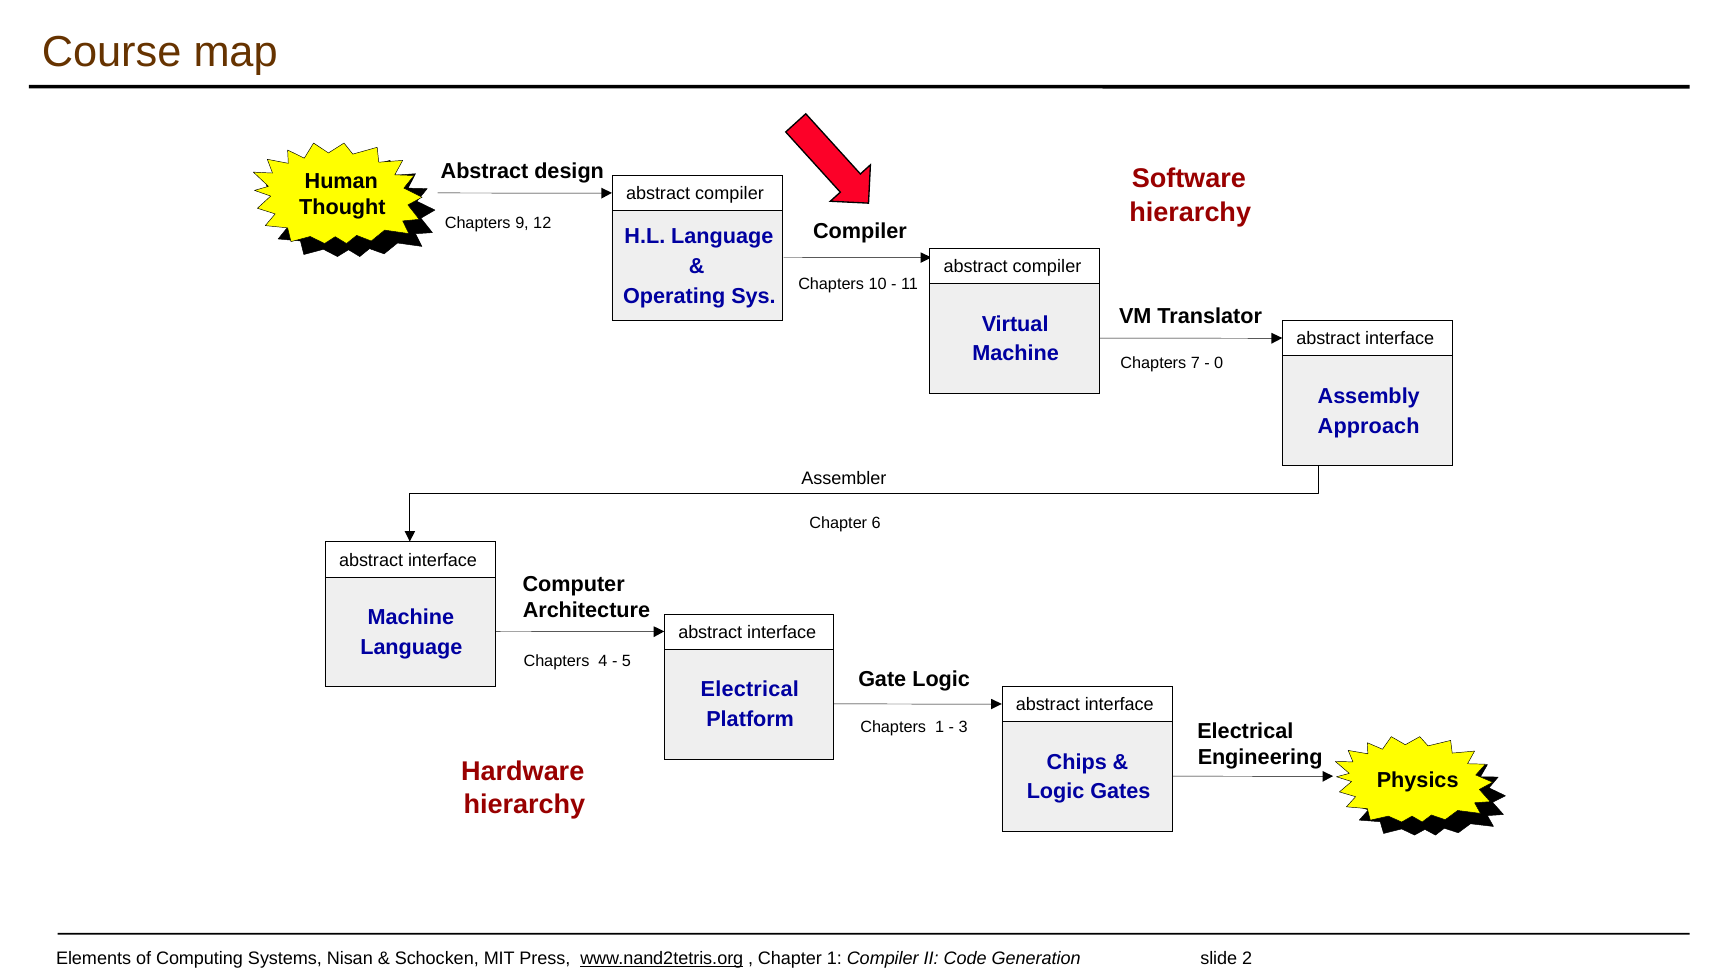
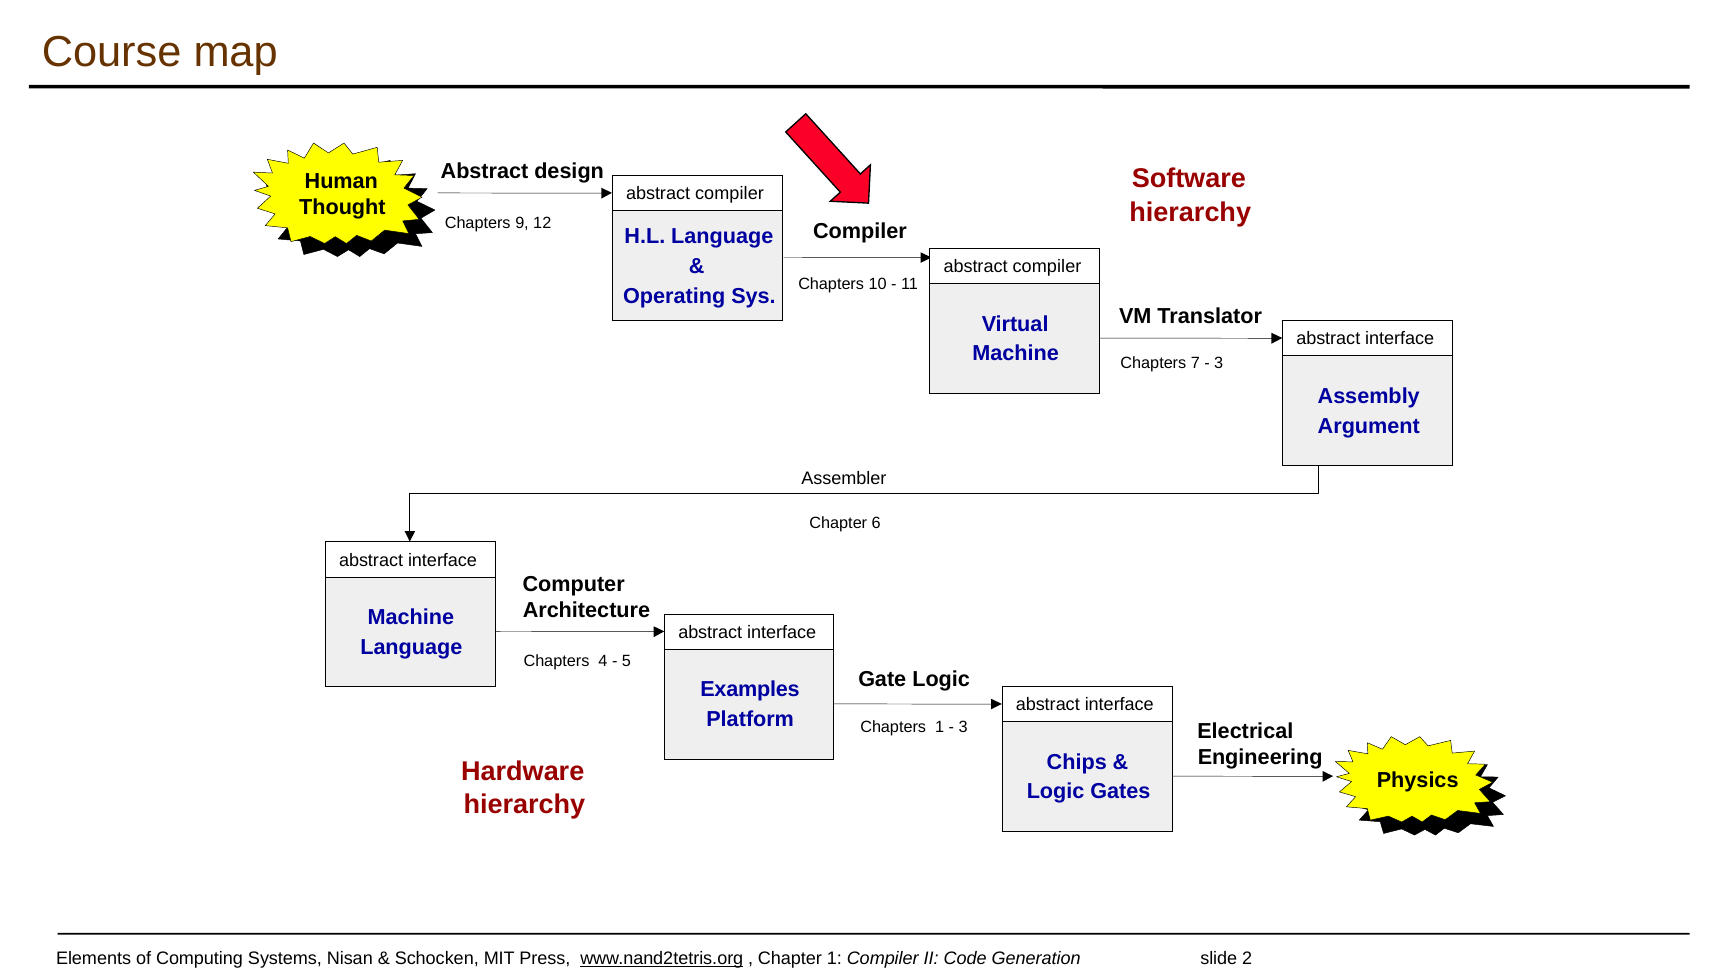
0: 0 -> 3 (1219, 364)
Approach: Approach -> Argument (1369, 426)
Electrical: Electrical -> Examples (750, 690)
